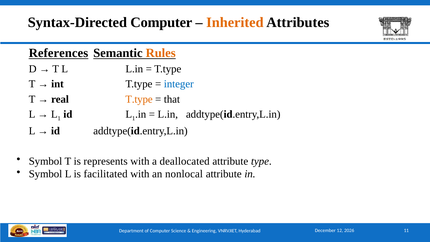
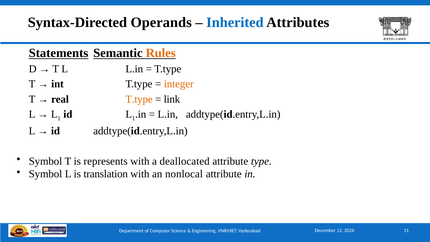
Syntax-Directed Computer: Computer -> Operands (161, 22)
Inherited colour: orange -> blue (235, 22)
References: References -> Statements (59, 53)
integer colour: blue -> orange (179, 84)
that: that -> link (172, 99)
facilitated: facilitated -> translation (106, 174)
